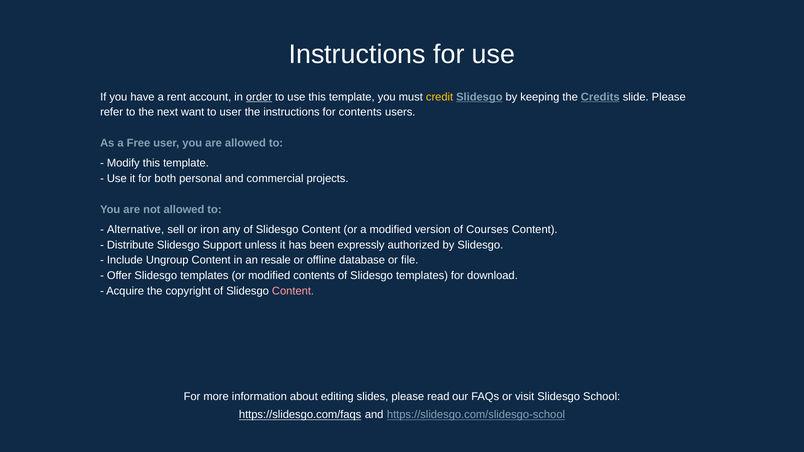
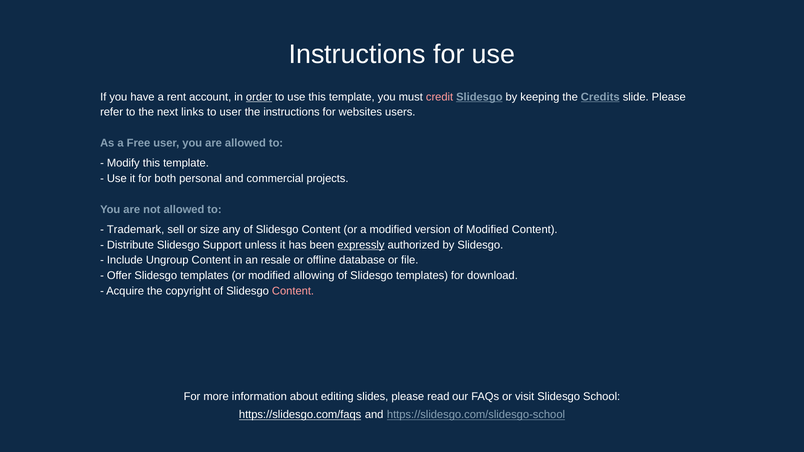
credit colour: yellow -> pink (440, 97)
want: want -> links (193, 112)
for contents: contents -> websites (360, 112)
Alternative: Alternative -> Trademark (136, 230)
iron: iron -> size (210, 230)
of Courses: Courses -> Modified (487, 230)
expressly underline: none -> present (361, 245)
modified contents: contents -> allowing (314, 276)
